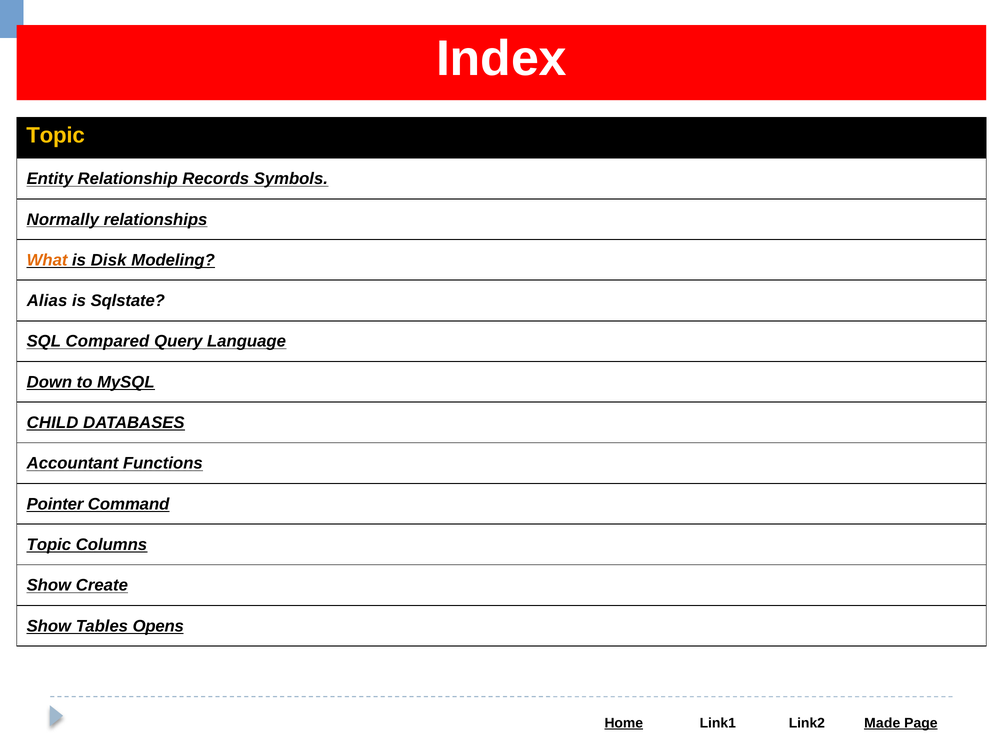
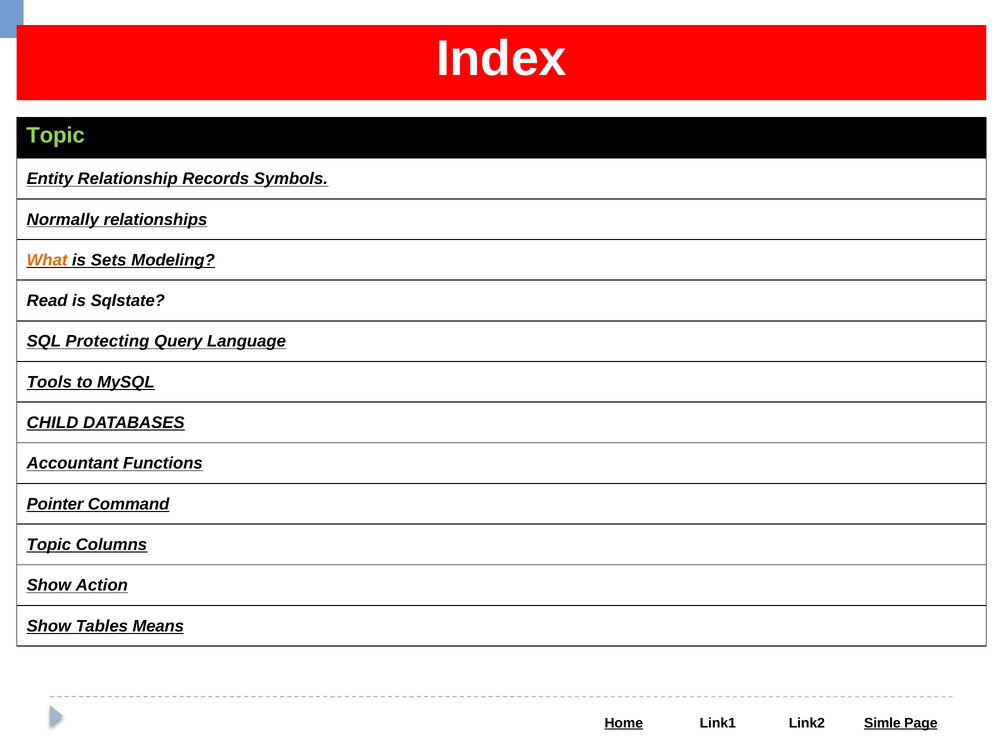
Topic colour: yellow -> light green (56, 135)
Disk: Disk -> Sets (109, 260)
Alias: Alias -> Read (47, 301)
Compared: Compared -> Protecting (107, 342)
Down: Down -> Tools (49, 382)
Create: Create -> Action (102, 586)
Opens: Opens -> Means (158, 626)
Made: Made -> Simle (882, 723)
